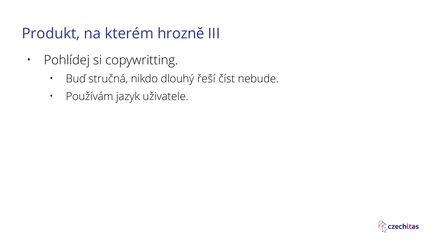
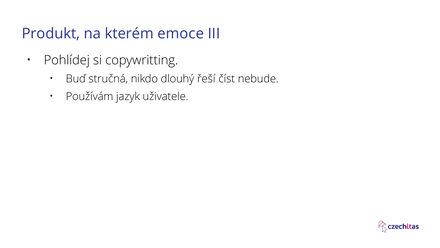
hrozně: hrozně -> emoce (181, 34)
